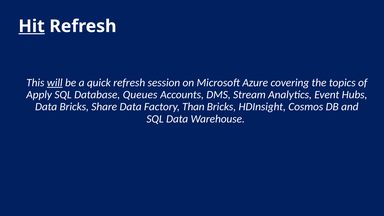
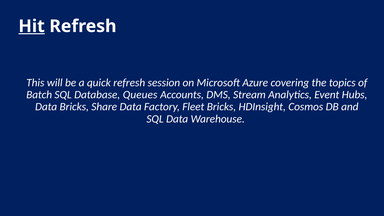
will underline: present -> none (55, 83)
Apply: Apply -> Batch (39, 95)
Than: Than -> Fleet (193, 107)
